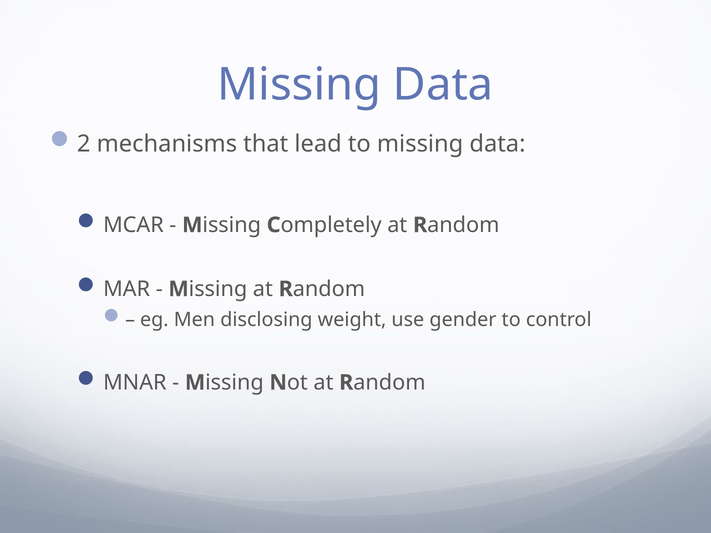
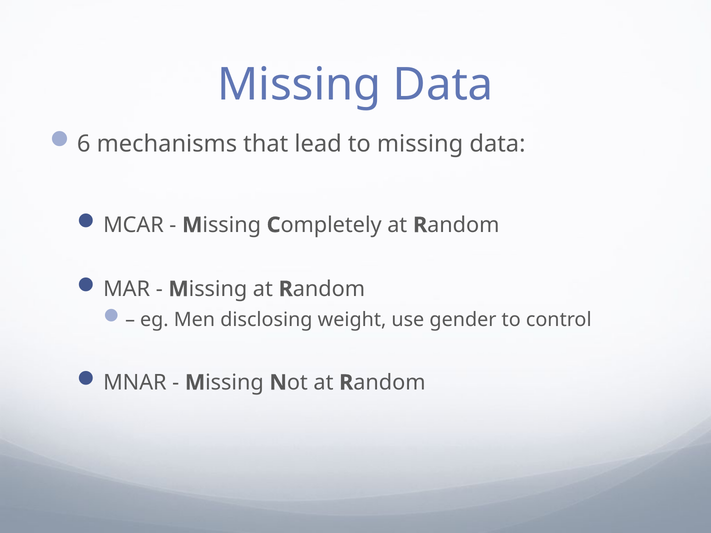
2: 2 -> 6 (84, 144)
